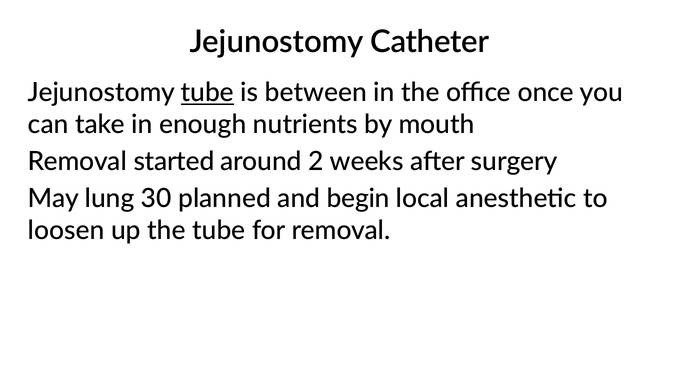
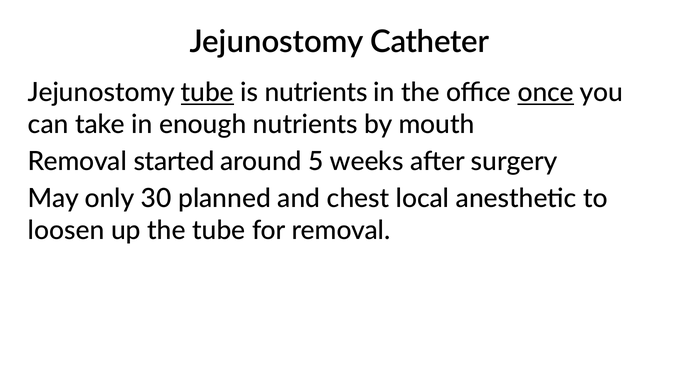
is between: between -> nutrients (316, 93)
once underline: none -> present (546, 93)
2: 2 -> 5 (316, 161)
lung: lung -> only (110, 198)
begin: begin -> chest (358, 198)
